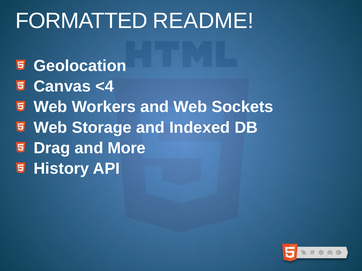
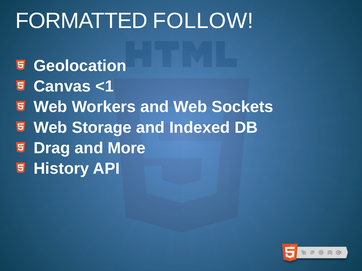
README: README -> FOLLOW (203, 21)
<4: <4 -> <1 (105, 87)
